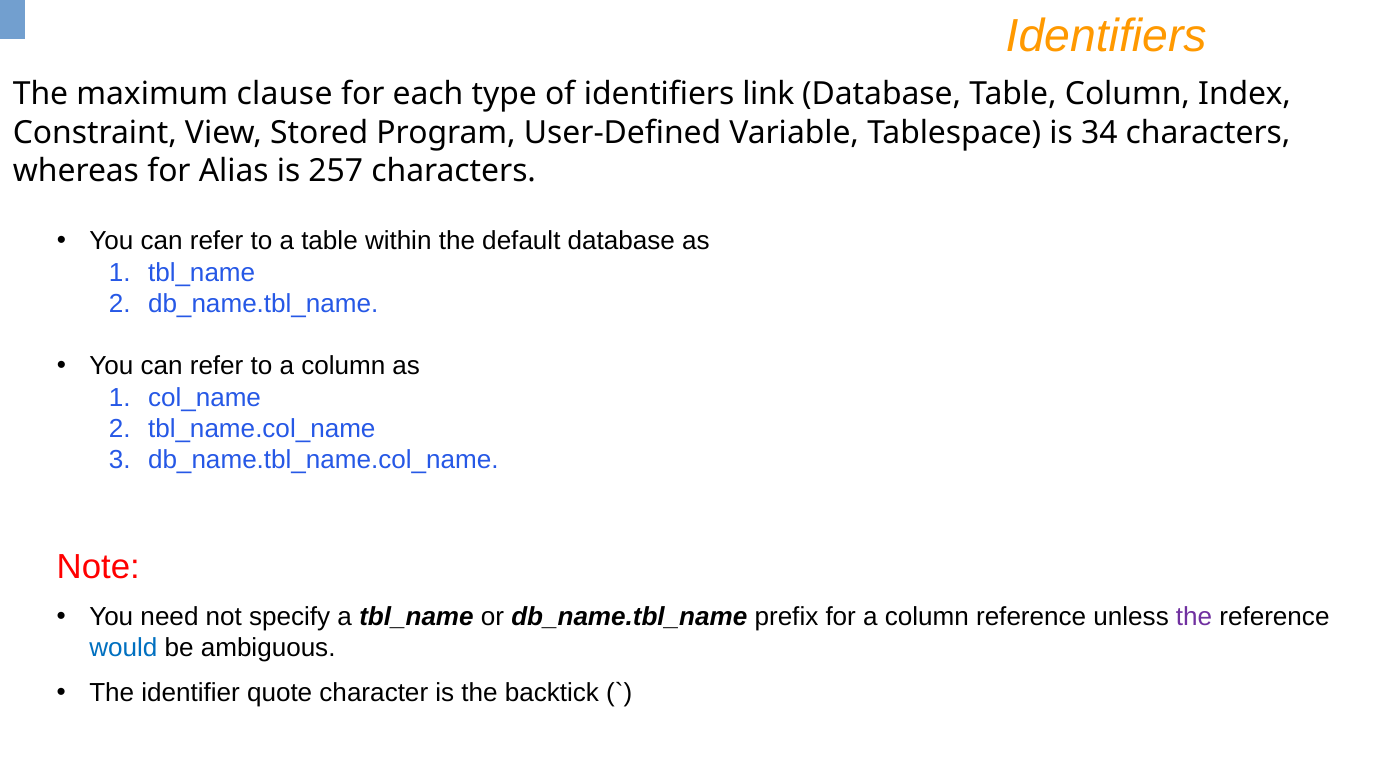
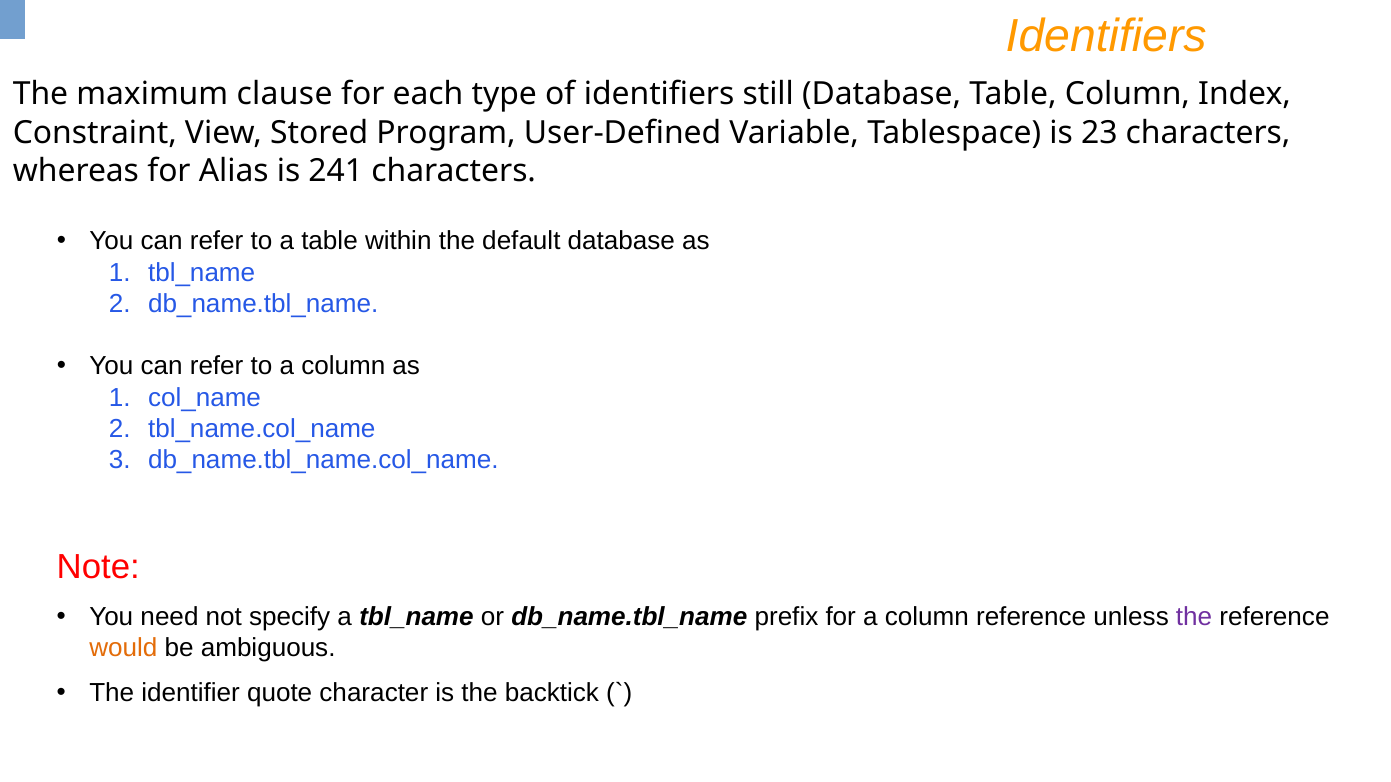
link: link -> still (768, 94)
34: 34 -> 23 (1099, 133)
257: 257 -> 241 (336, 171)
would colour: blue -> orange (123, 649)
